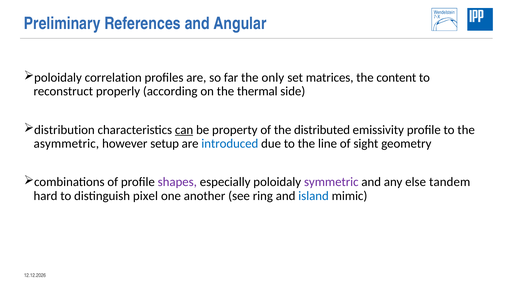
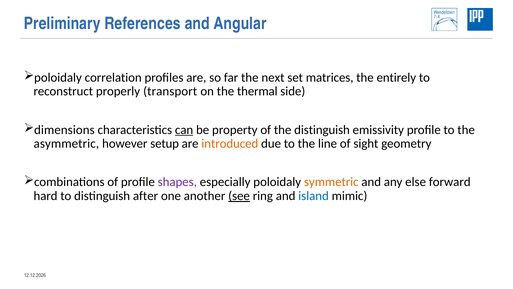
only: only -> next (273, 77)
content: content -> entirely (396, 77)
according: according -> transport (170, 91)
distribution: distribution -> dimensions (64, 130)
the distributed: distributed -> distinguish (322, 130)
introduced colour: blue -> orange (230, 143)
symmetric colour: purple -> orange (331, 182)
tandem: tandem -> forward (450, 182)
pixel: pixel -> after (146, 196)
see underline: none -> present (239, 196)
